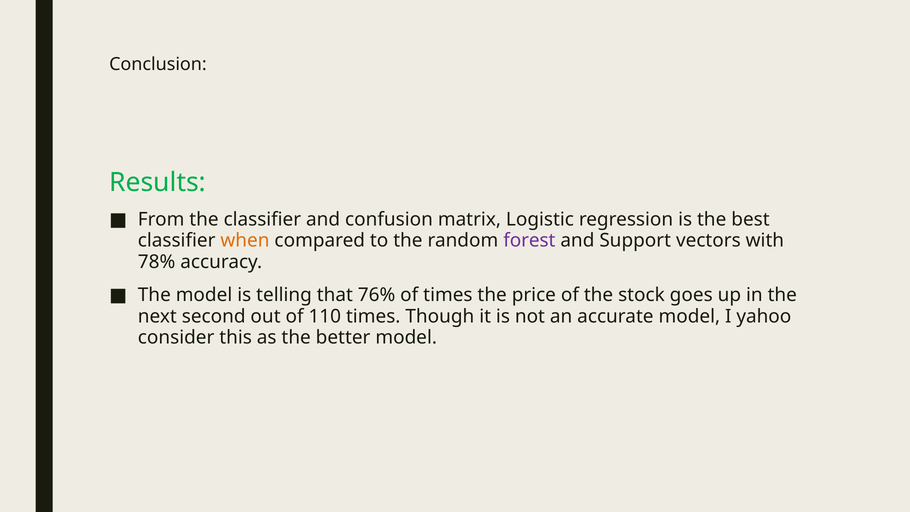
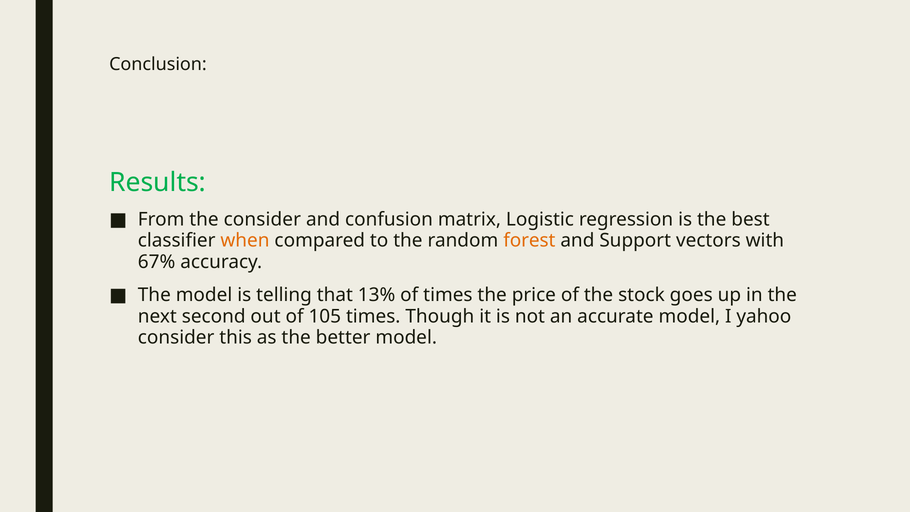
the classifier: classifier -> consider (262, 219)
forest colour: purple -> orange (529, 241)
78%: 78% -> 67% (157, 262)
76%: 76% -> 13% (377, 295)
110: 110 -> 105 (325, 316)
